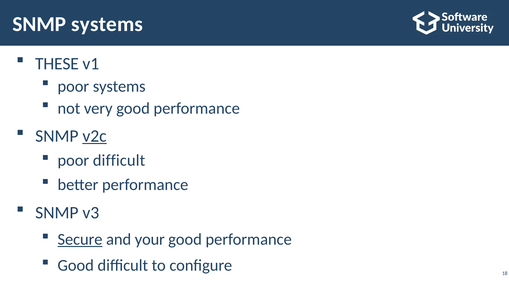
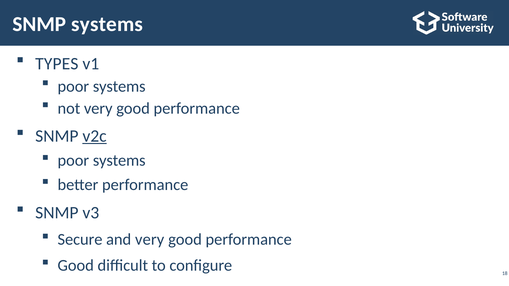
THESE: THESE -> TYPES (57, 64)
difficult: difficult -> systems (119, 161)
Secure underline: present -> none (80, 240)
and your: your -> very (150, 240)
